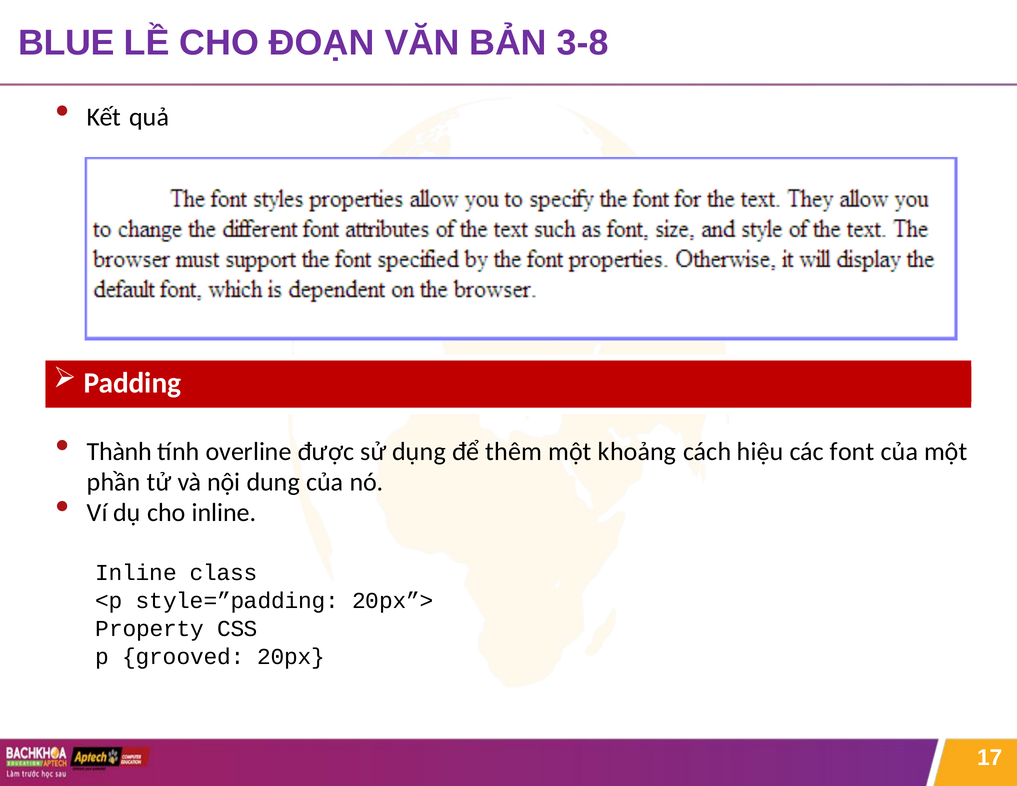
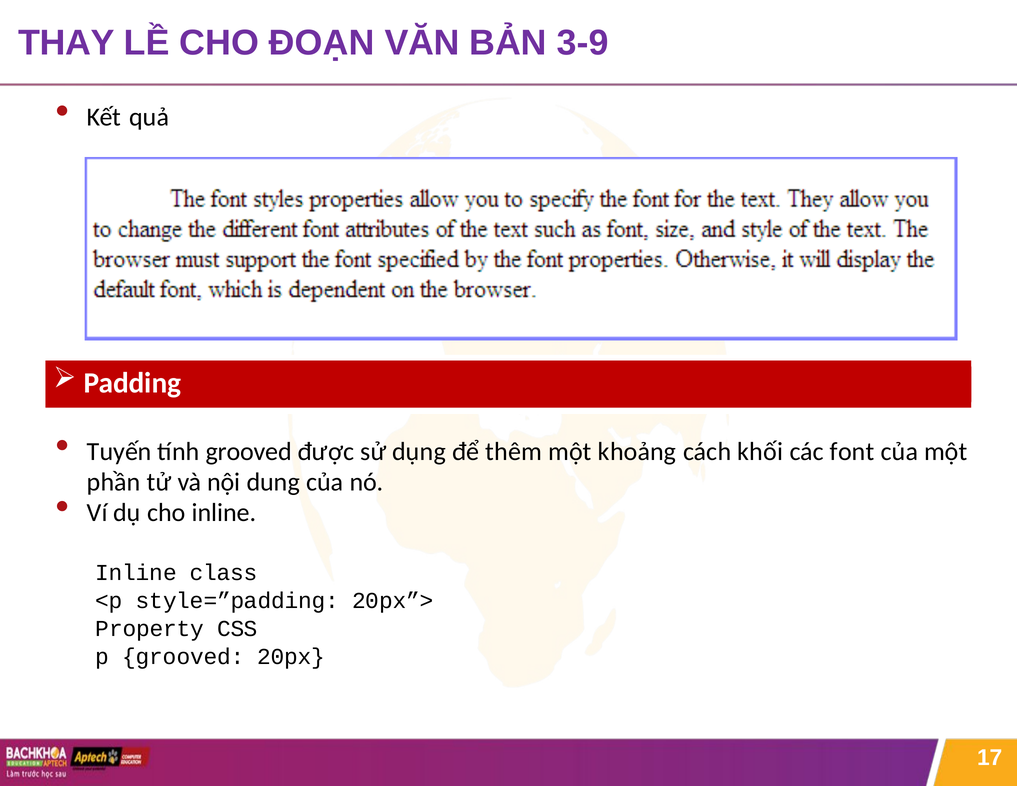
BLUE: BLUE -> THAY (66, 43)
3-8: 3-8 -> 3-9 (583, 43)
Thành: Thành -> Tuyến (119, 452)
tính overline: overline -> grooved (249, 452)
hiệu: hiệu -> khối (760, 452)
